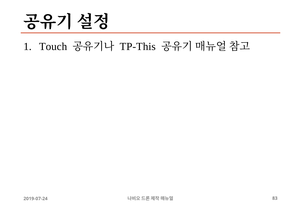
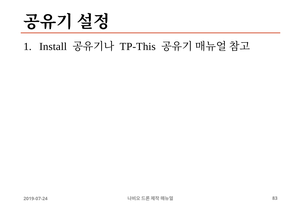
Touch: Touch -> Install (53, 47)
